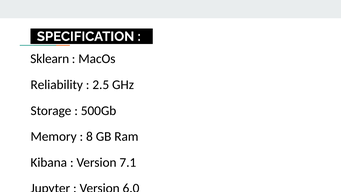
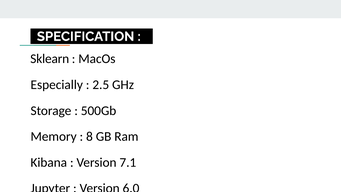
Reliability: Reliability -> Especially (57, 85)
